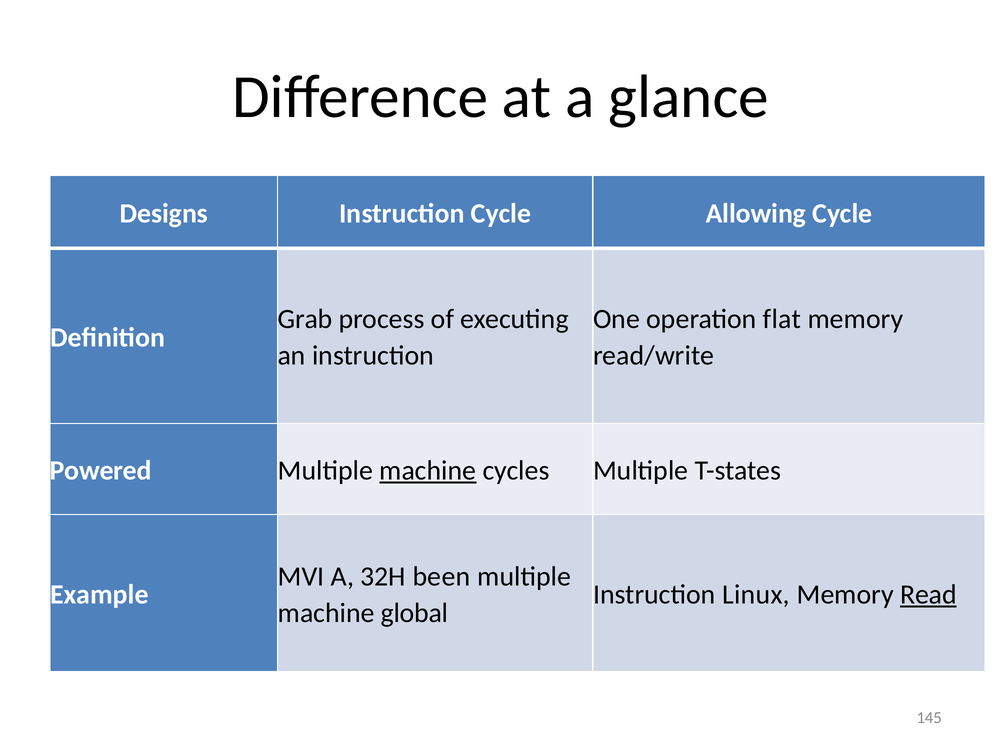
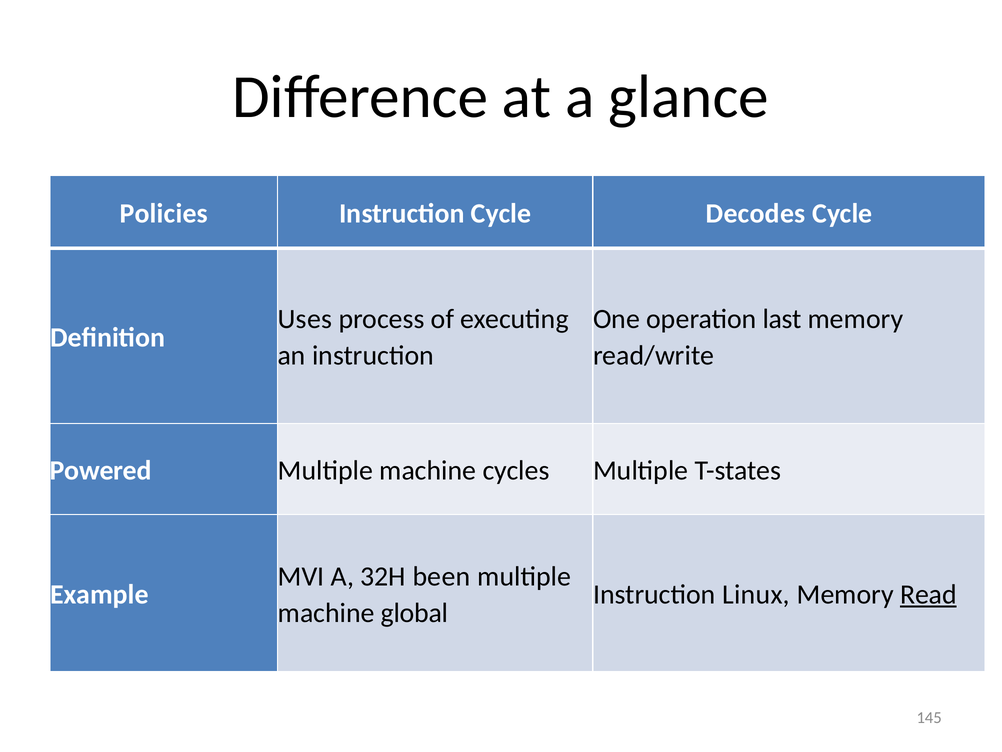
Designs: Designs -> Policies (164, 213)
Allowing: Allowing -> Decodes (756, 213)
Grab: Grab -> Uses (305, 319)
flat: flat -> last (782, 319)
machine underline: present -> none (428, 470)
